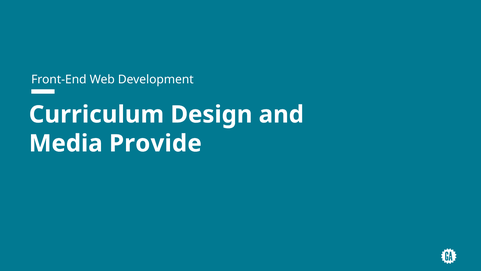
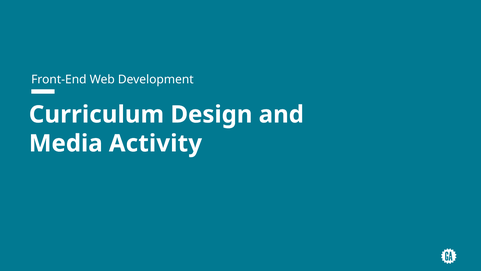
Provide: Provide -> Activity (155, 143)
